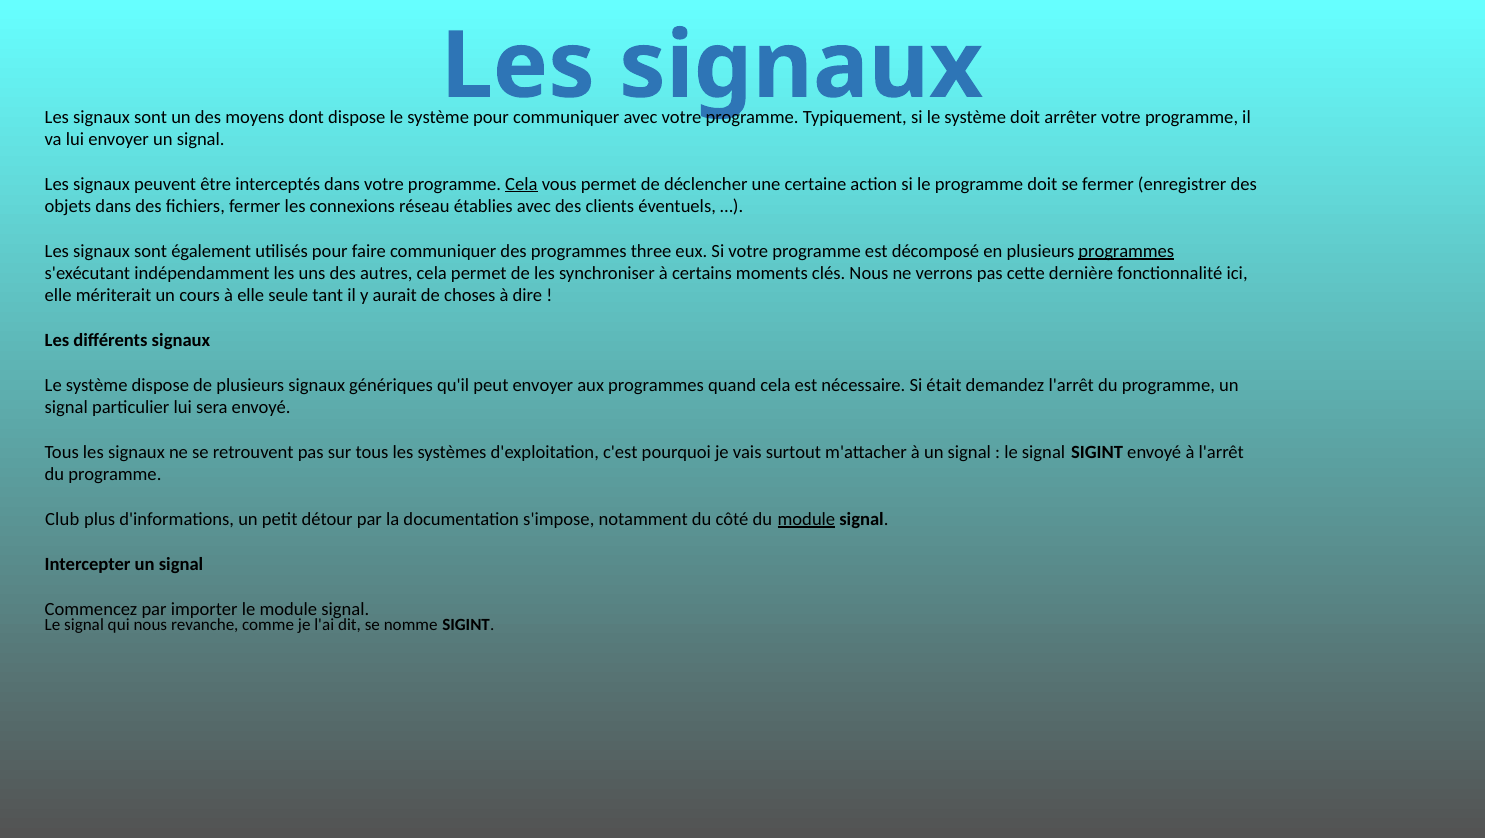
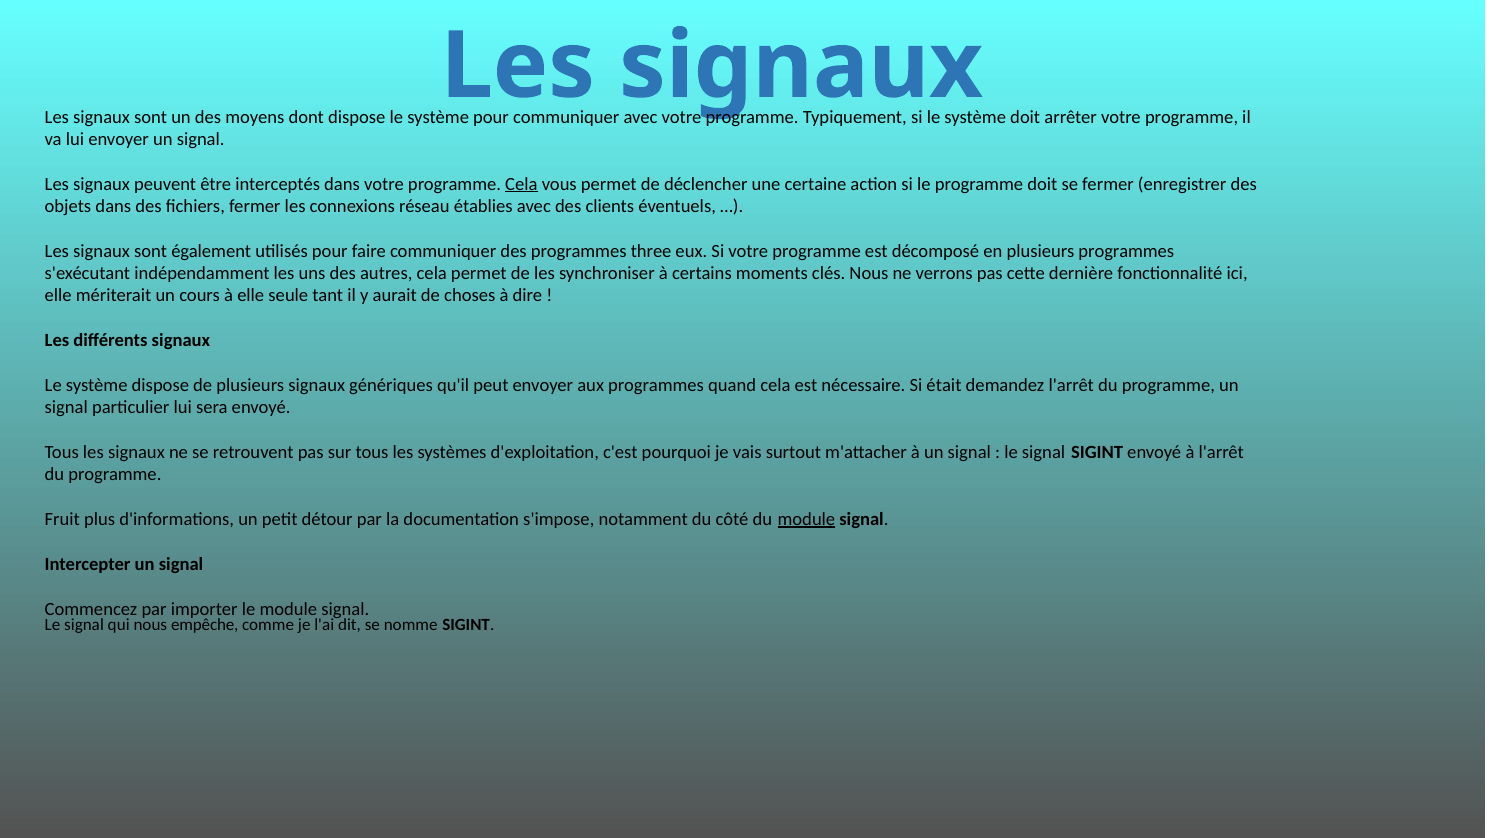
programmes underline: present -> none (1126, 251)
Club: Club -> Fruit (62, 519)
revanche: revanche -> empêche (205, 625)
